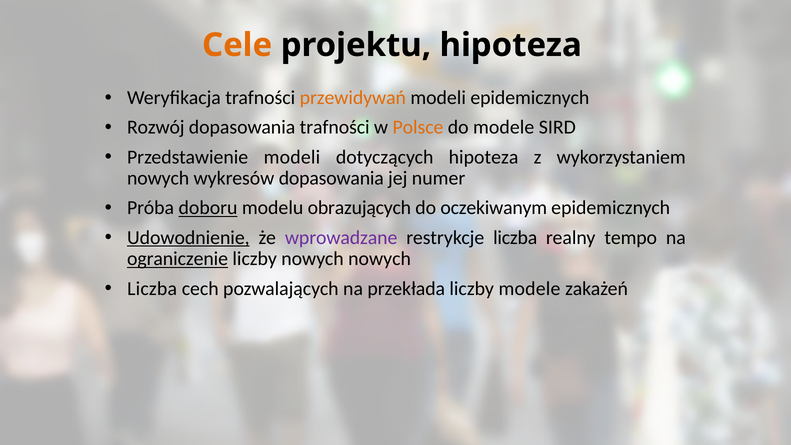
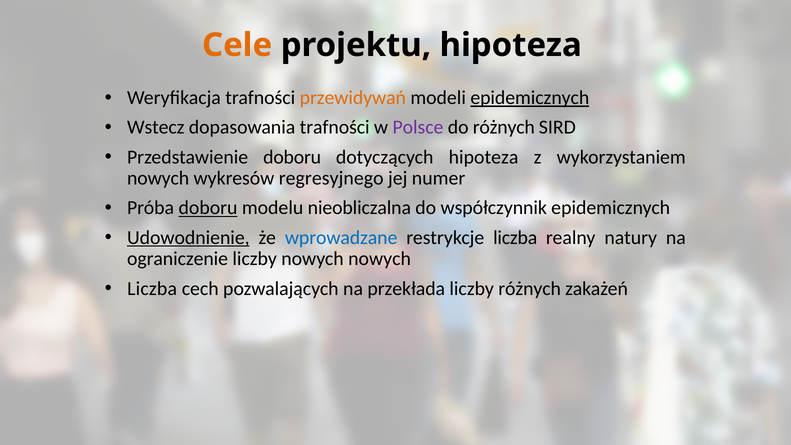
epidemicznych underline: none -> present (530, 98)
Rozwój: Rozwój -> Wstecz (156, 127)
Polsce colour: orange -> purple (418, 127)
do modele: modele -> różnych (504, 127)
Przedstawienie modeli: modeli -> doboru (292, 157)
wykresów dopasowania: dopasowania -> regresyjnego (331, 178)
obrazujących: obrazujących -> nieobliczalna (359, 208)
oczekiwanym: oczekiwanym -> współczynnik (494, 208)
wprowadzane colour: purple -> blue (341, 238)
tempo: tempo -> natury (631, 238)
ograniczenie underline: present -> none (178, 259)
liczby modele: modele -> różnych (530, 288)
